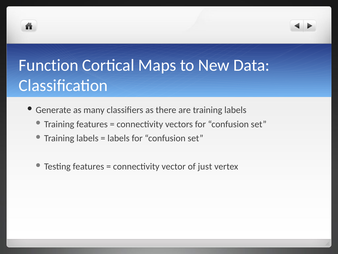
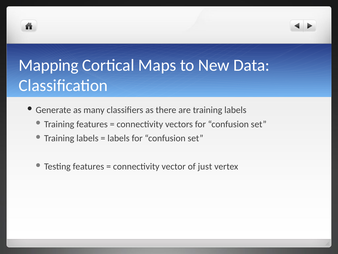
Function: Function -> Mapping (49, 65)
